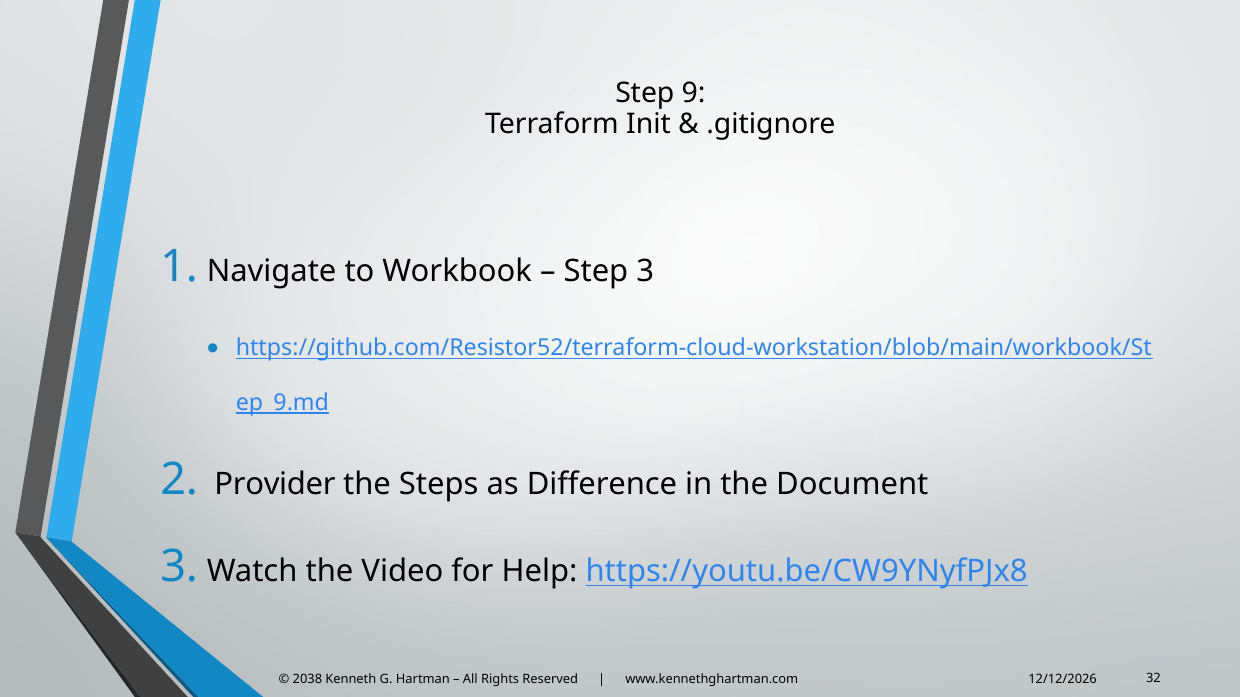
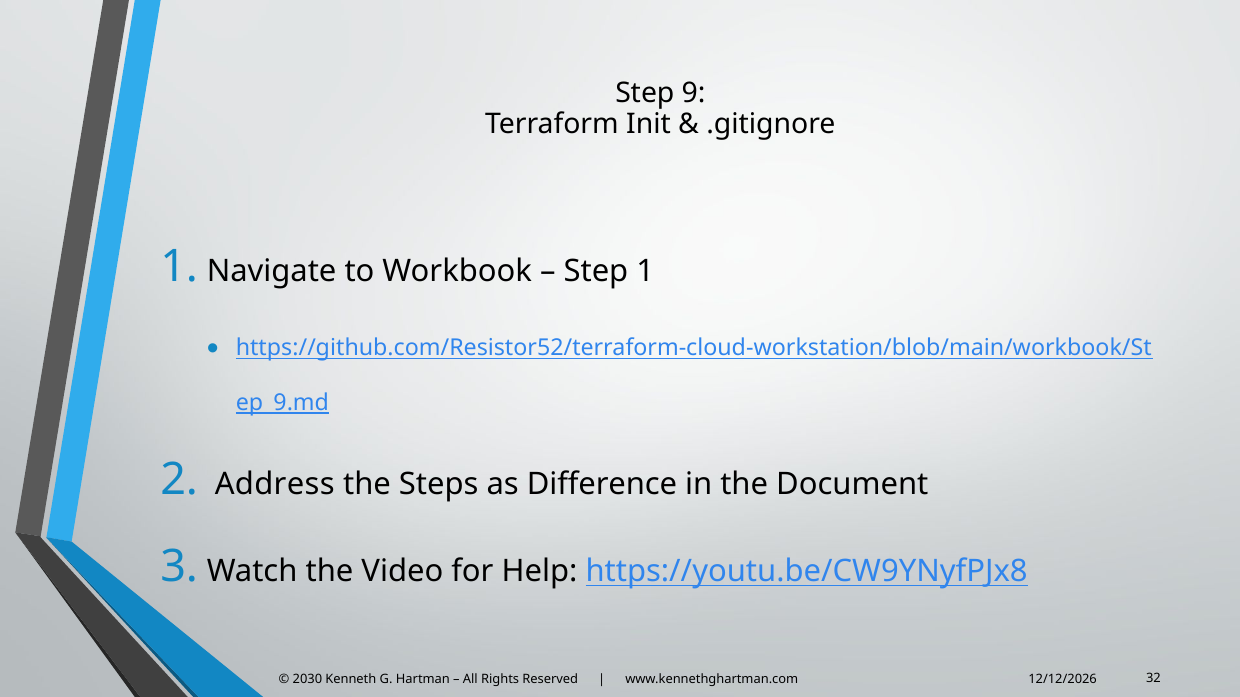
Step 3: 3 -> 1 (645, 272)
Provider: Provider -> Address (275, 485)
2038: 2038 -> 2030 (307, 680)
